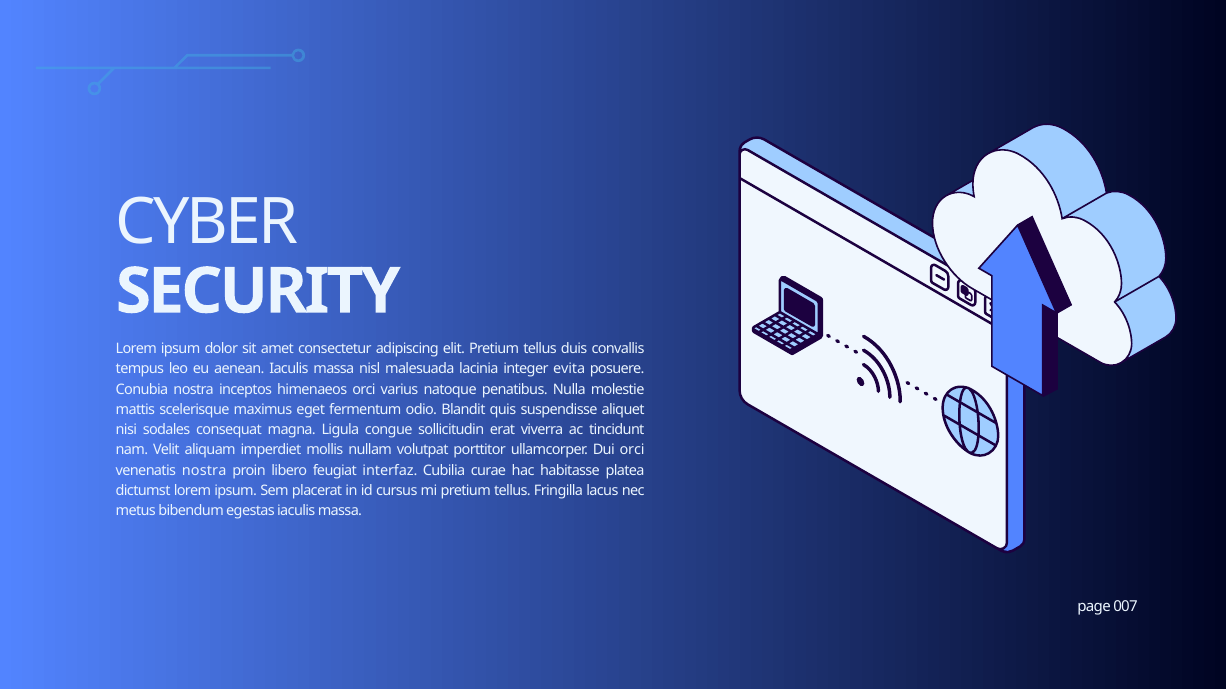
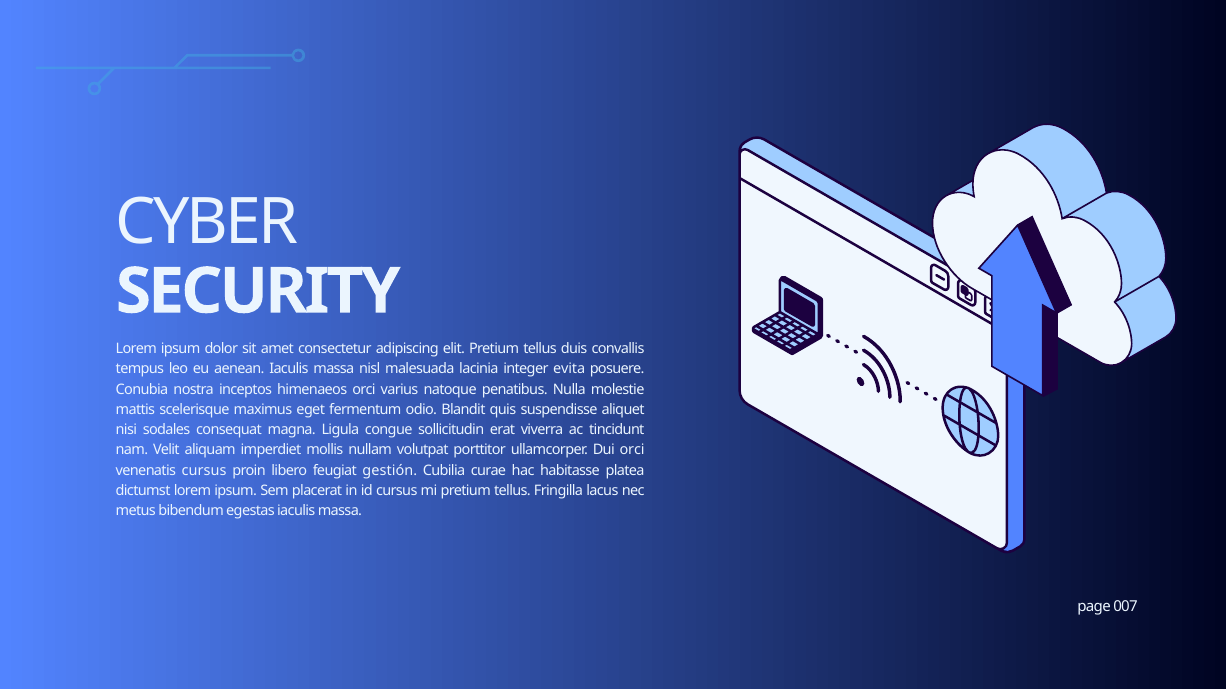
venenatis nostra: nostra -> cursus (204, 471)
interfaz: interfaz -> gestión (390, 471)
